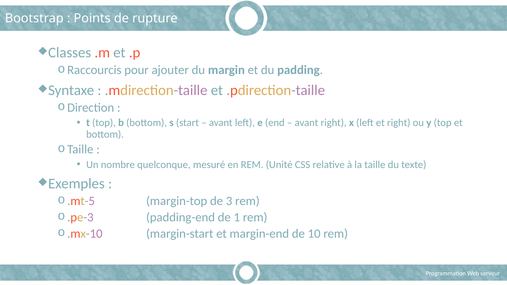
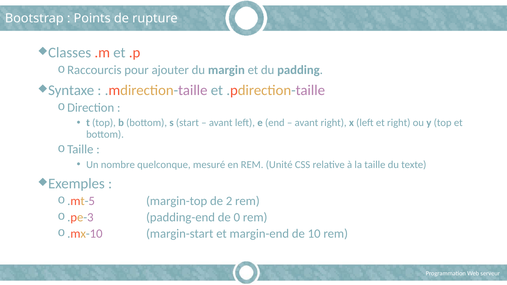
3: 3 -> 2 (229, 201)
1: 1 -> 0 (237, 217)
